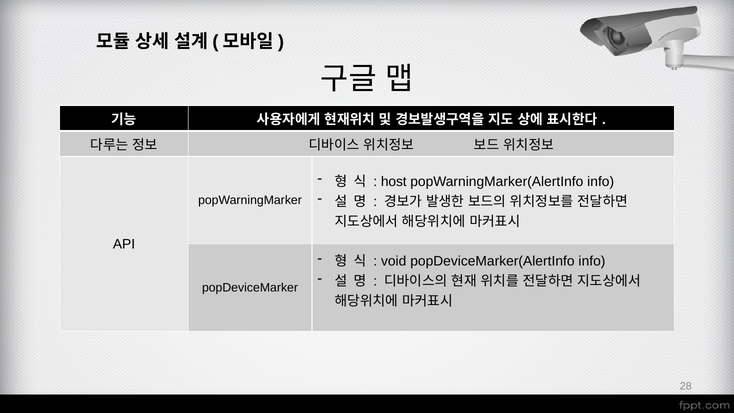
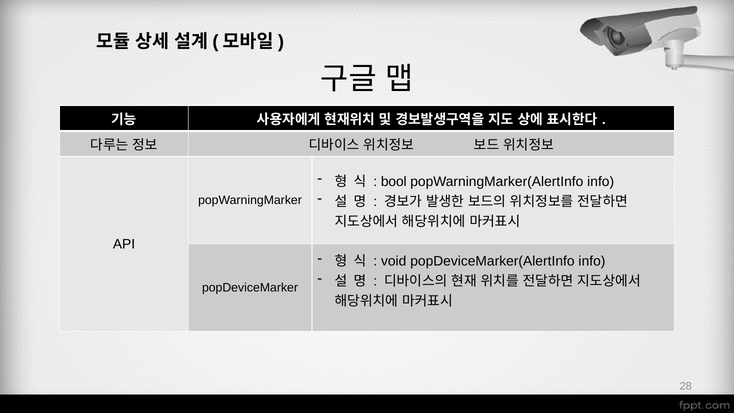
host: host -> bool (394, 182)
